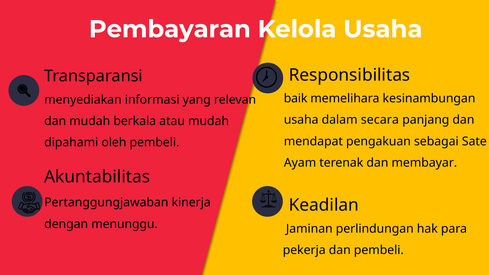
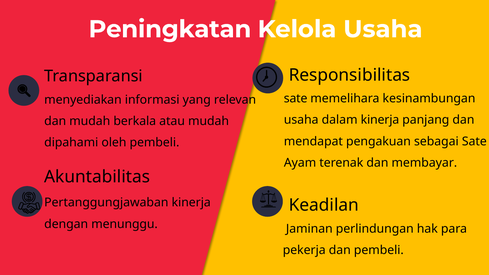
Pembayaran: Pembayaran -> Peningkatan (170, 29)
baik: baik -> sate (296, 99)
dalam secara: secara -> kinerja (380, 120)
